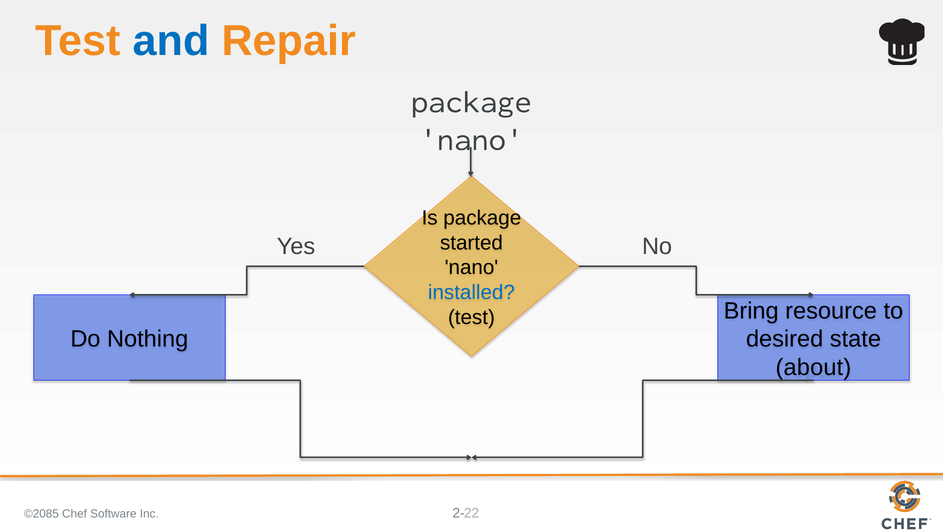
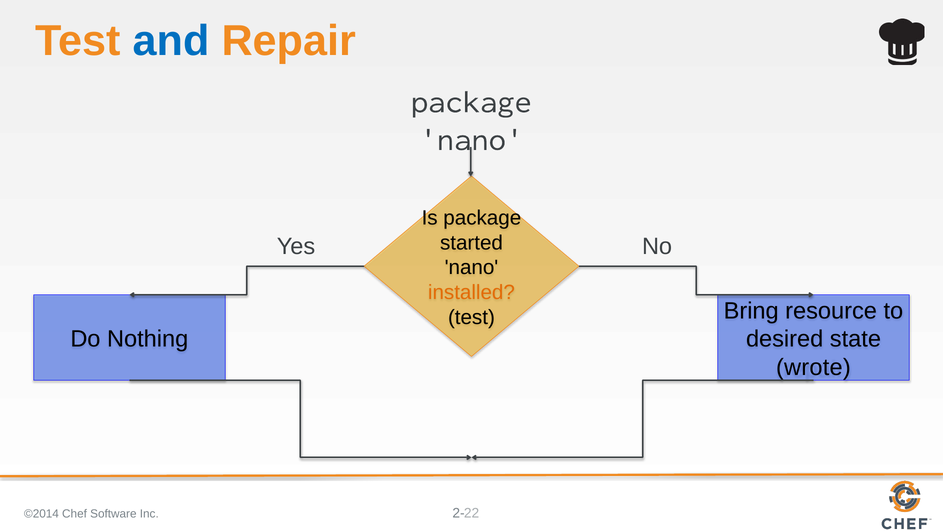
installed colour: blue -> orange (471, 292)
about: about -> wrote (813, 367)
©2085: ©2085 -> ©2014 (41, 513)
